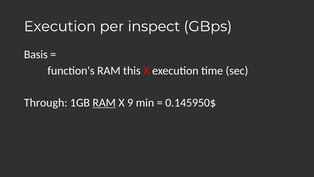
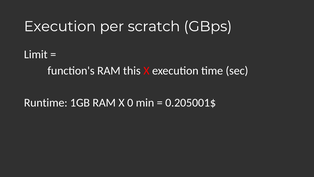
inspect: inspect -> scratch (154, 26)
Basis: Basis -> Limit (36, 54)
Through: Through -> Runtime (46, 102)
RAM underline: present -> none (104, 102)
9: 9 -> 0 (130, 102)
0.145950$: 0.145950$ -> 0.205001$ (191, 102)
